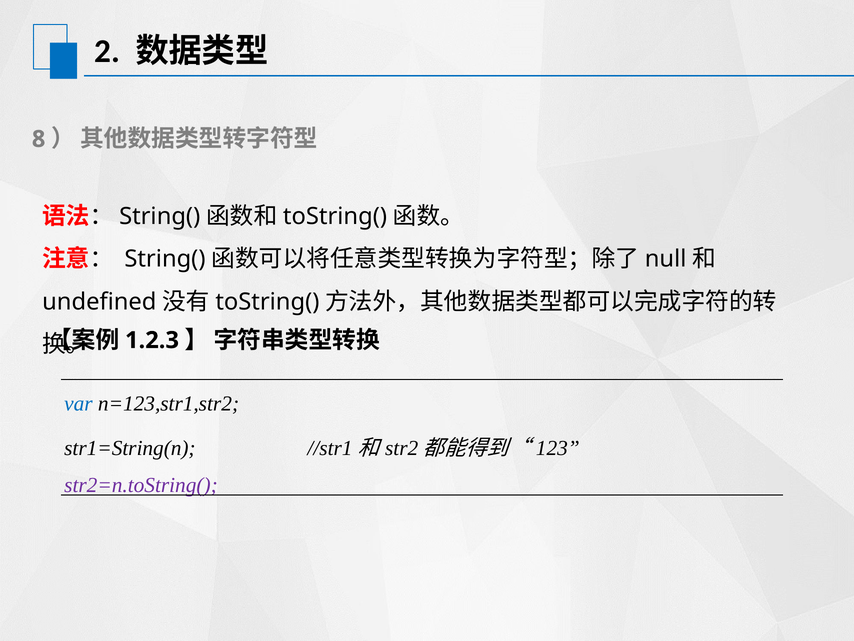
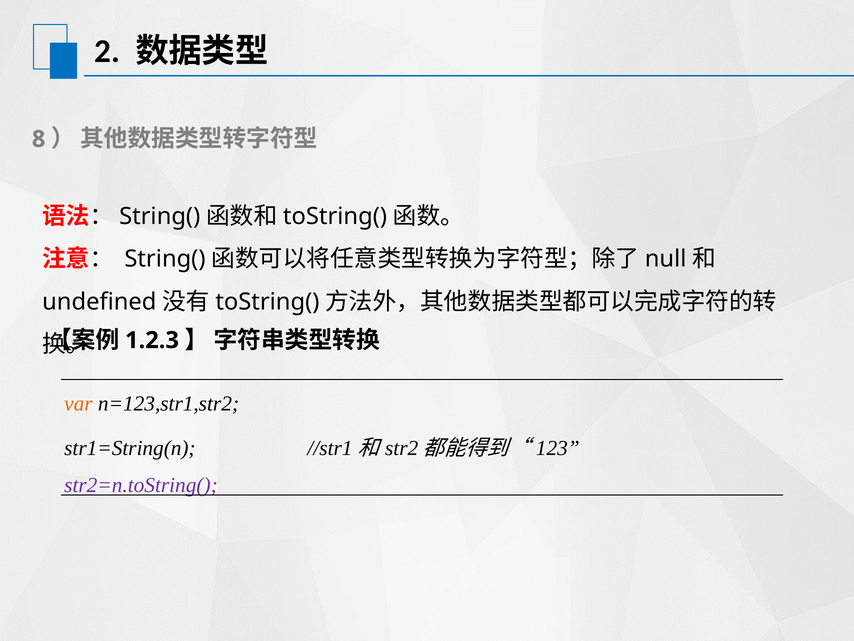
var colour: blue -> orange (78, 403)
